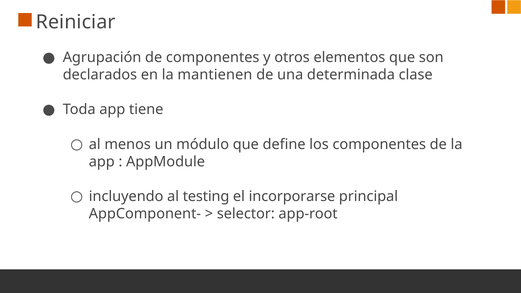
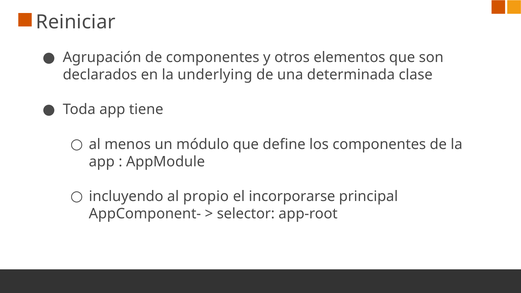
mantienen: mantienen -> underlying (215, 75)
testing: testing -> propio (206, 196)
